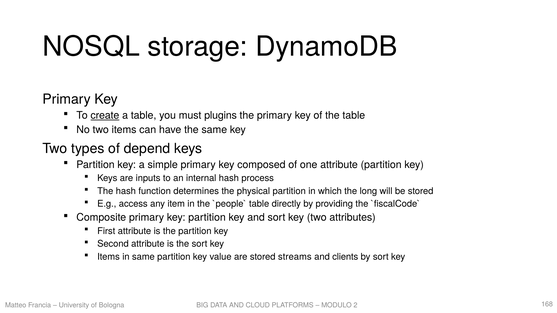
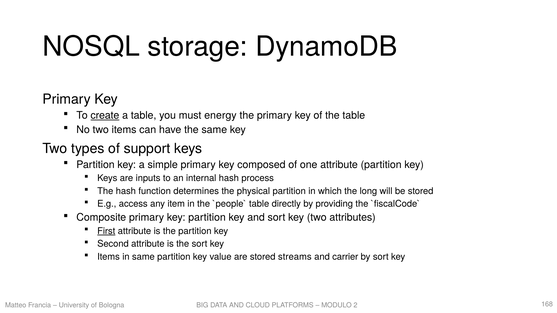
plugins: plugins -> energy (220, 116)
depend: depend -> support (147, 149)
First underline: none -> present (106, 231)
clients: clients -> carrier (345, 257)
